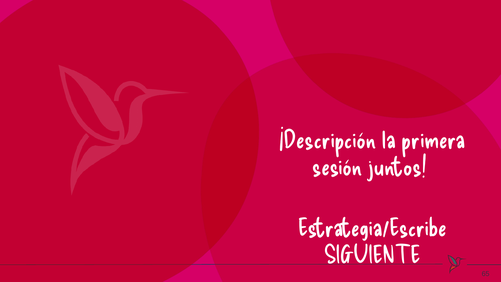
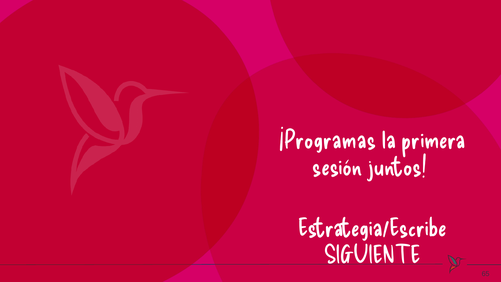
¡Descripción: ¡Descripción -> ¡Programas (328, 140)
